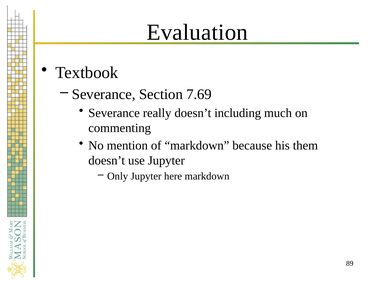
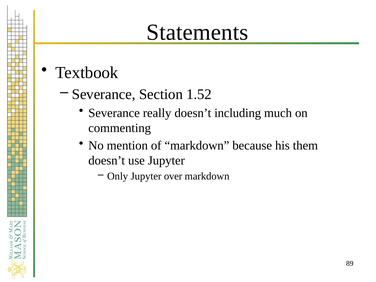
Evaluation: Evaluation -> Statements (197, 32)
7.69: 7.69 -> 1.52 (199, 94)
here: here -> over (173, 176)
